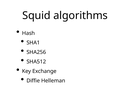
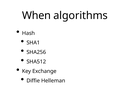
Squid: Squid -> When (36, 15)
